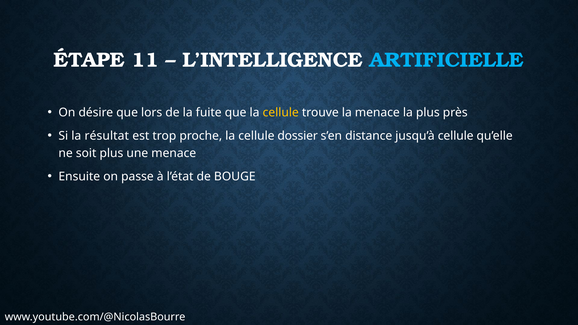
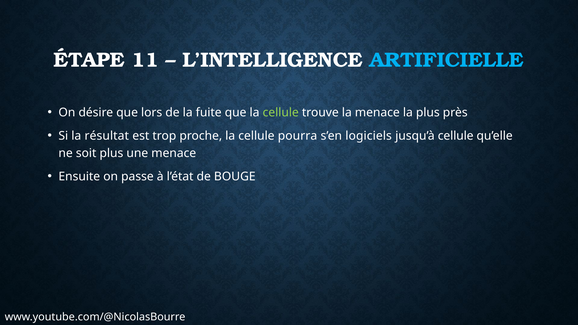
cellule colour: yellow -> light green (281, 112)
dossier: dossier -> pourra (298, 136)
distance: distance -> logiciels (369, 136)
